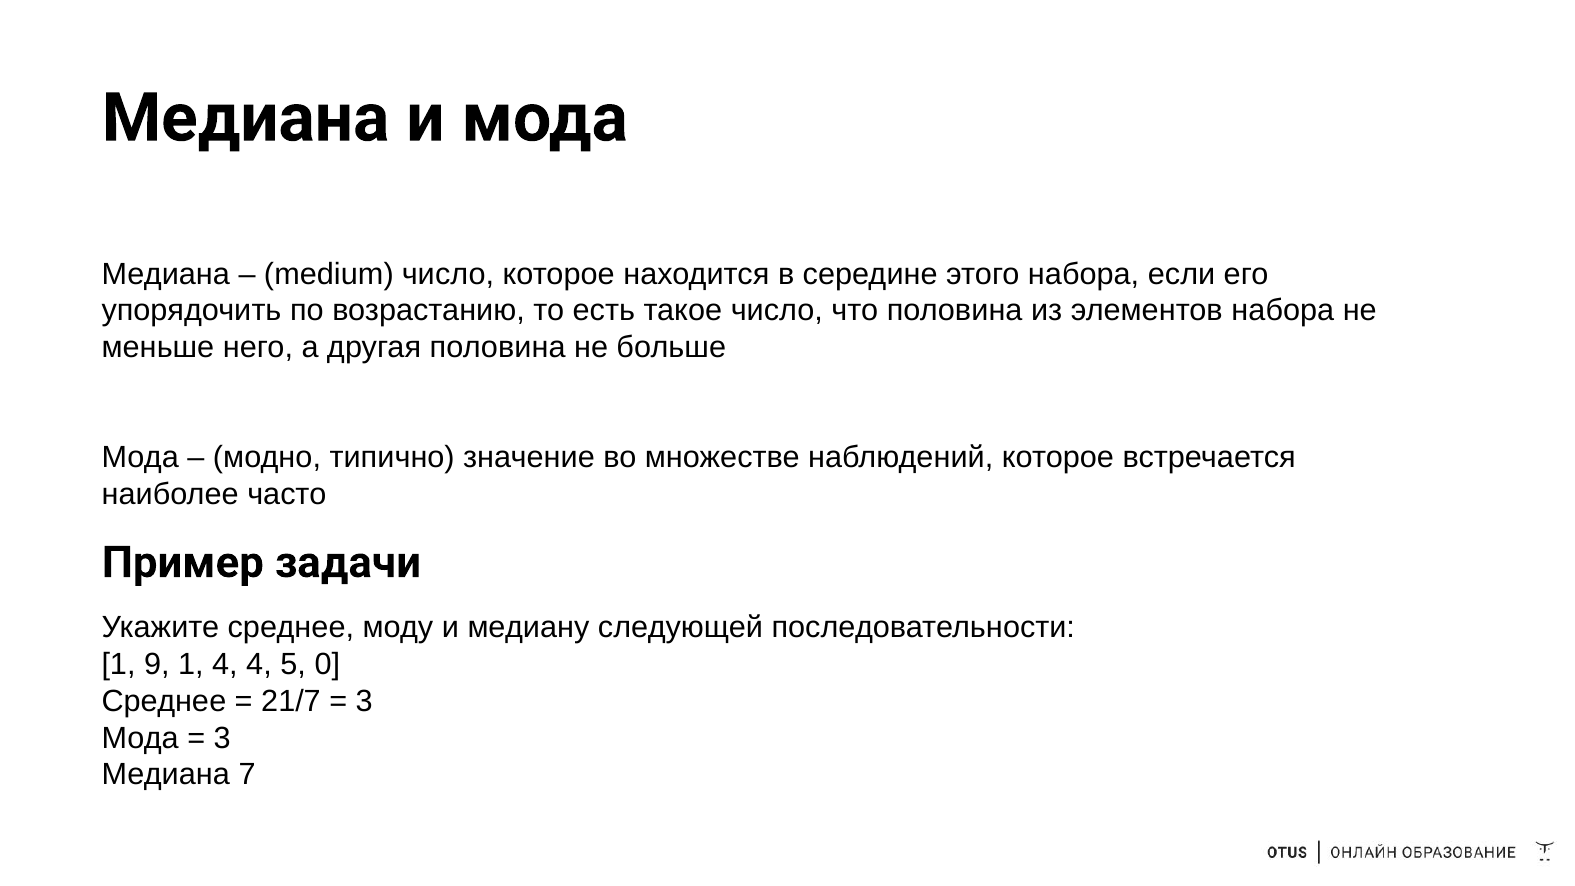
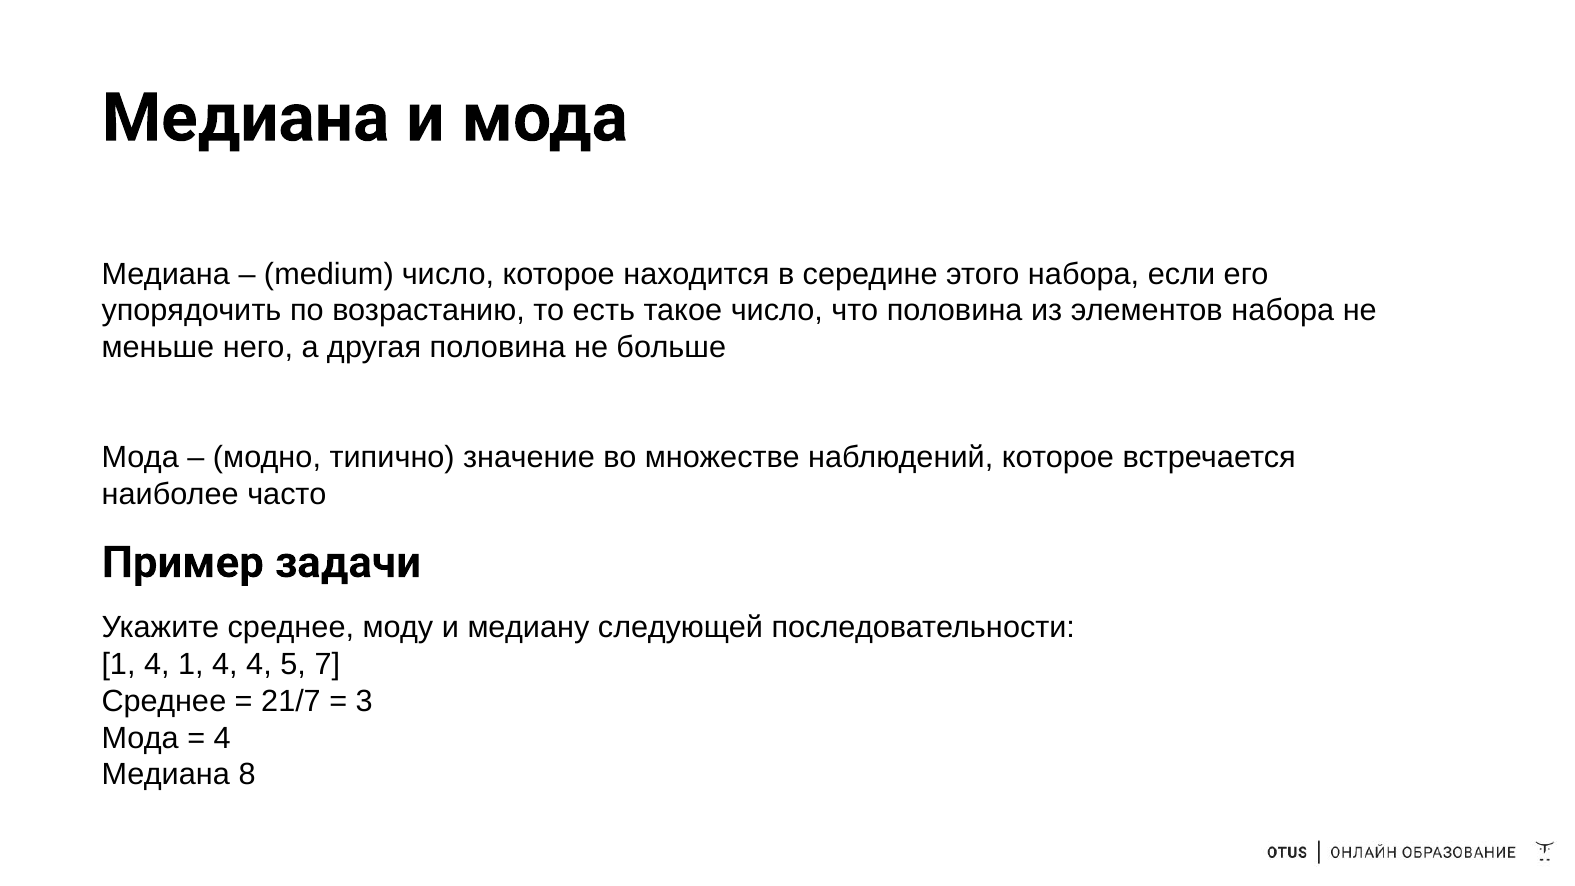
9: 9 -> 4 (157, 664)
0: 0 -> 7 (327, 664)
3: 3 -> 4 (222, 738)
7: 7 -> 8 (247, 775)
